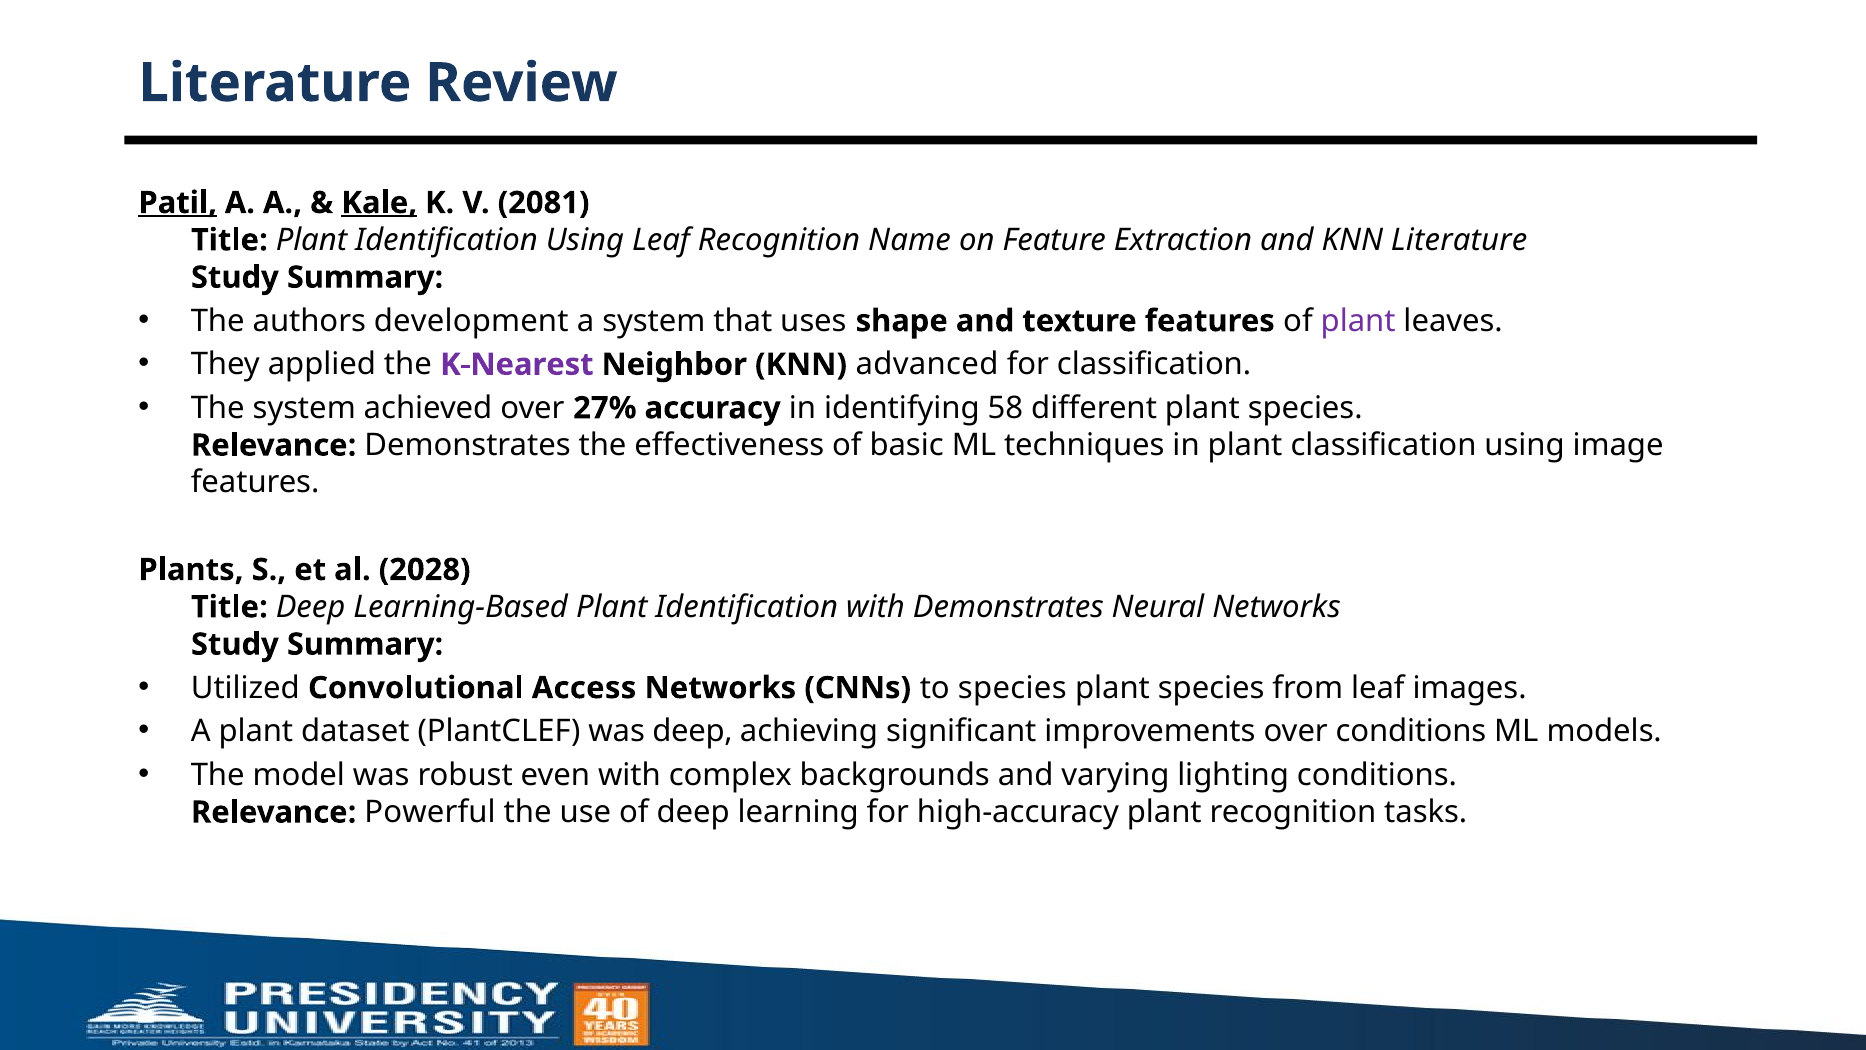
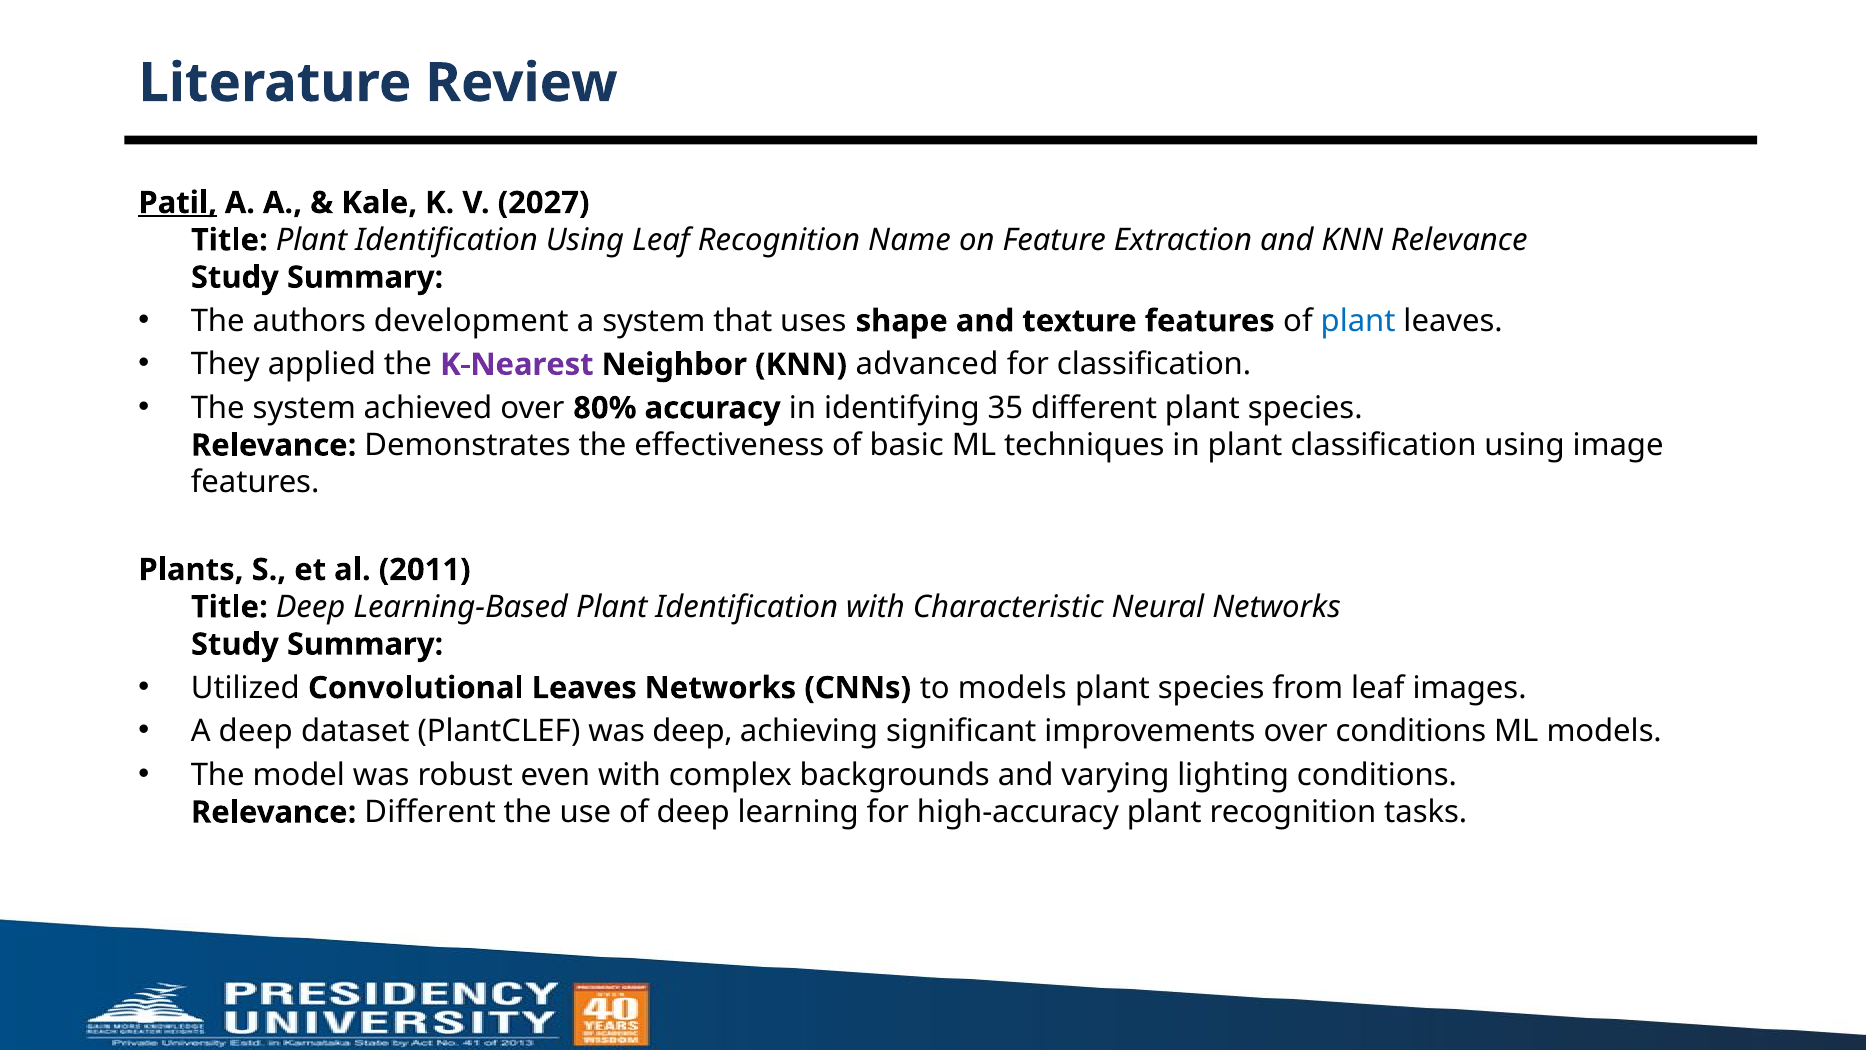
Kale underline: present -> none (379, 203)
2081: 2081 -> 2027 (544, 203)
KNN Literature: Literature -> Relevance (1459, 240)
plant colour: purple -> blue (1358, 321)
27%: 27% -> 80% (605, 408)
58: 58 -> 35 (1005, 408)
2028: 2028 -> 2011 (425, 570)
with Demonstrates: Demonstrates -> Characteristic (1008, 607)
Convolutional Access: Access -> Leaves (584, 688)
to species: species -> models (1012, 688)
A plant: plant -> deep (256, 731)
Relevance Powerful: Powerful -> Different (430, 812)
